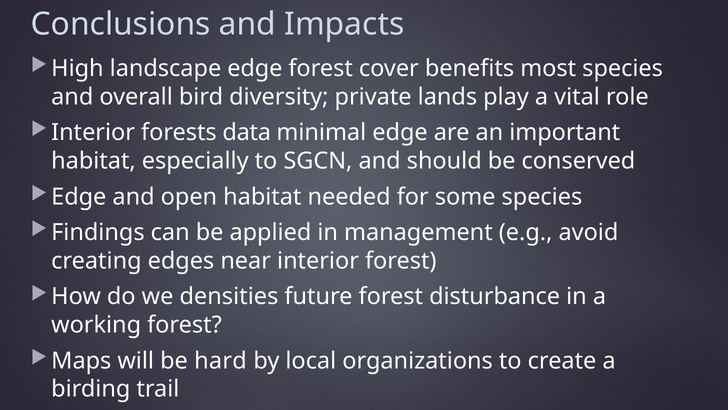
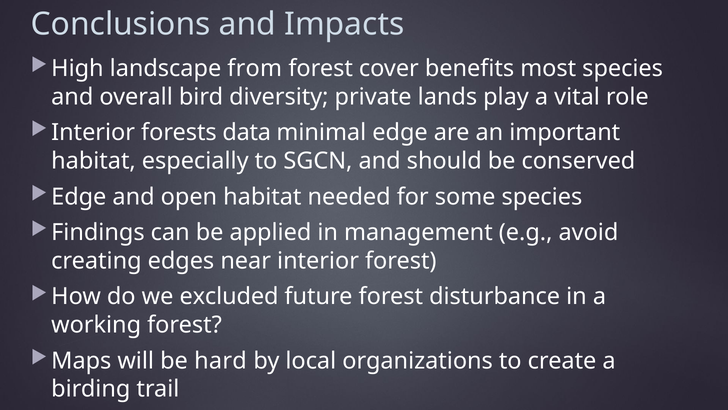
landscape edge: edge -> from (255, 68)
densities: densities -> excluded (229, 296)
